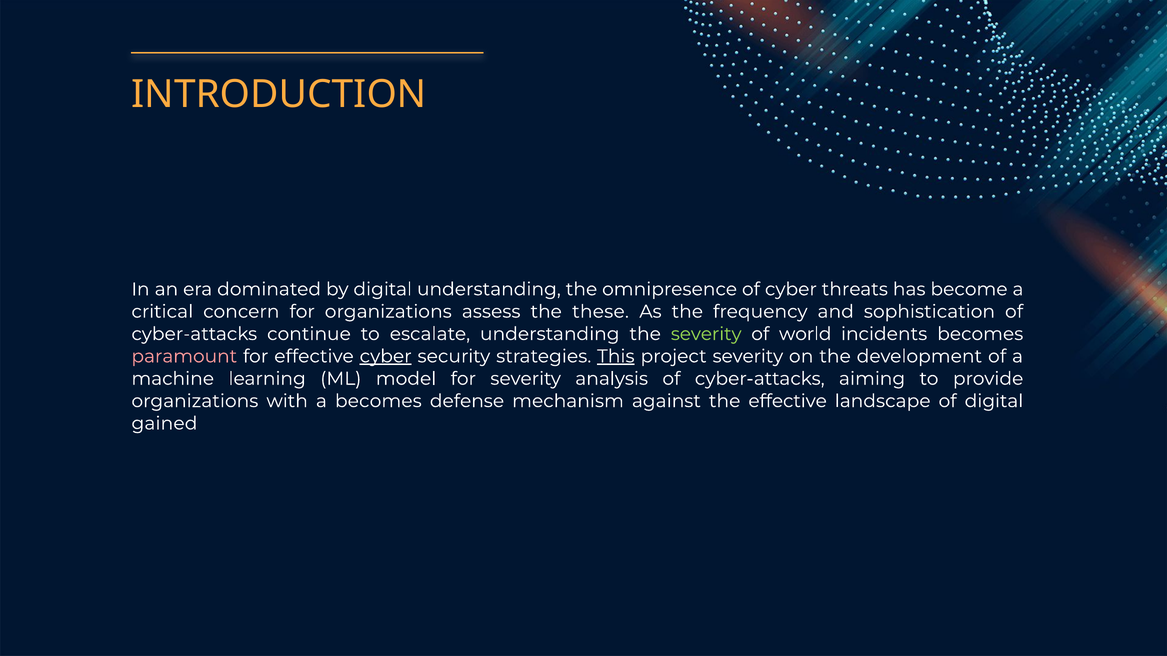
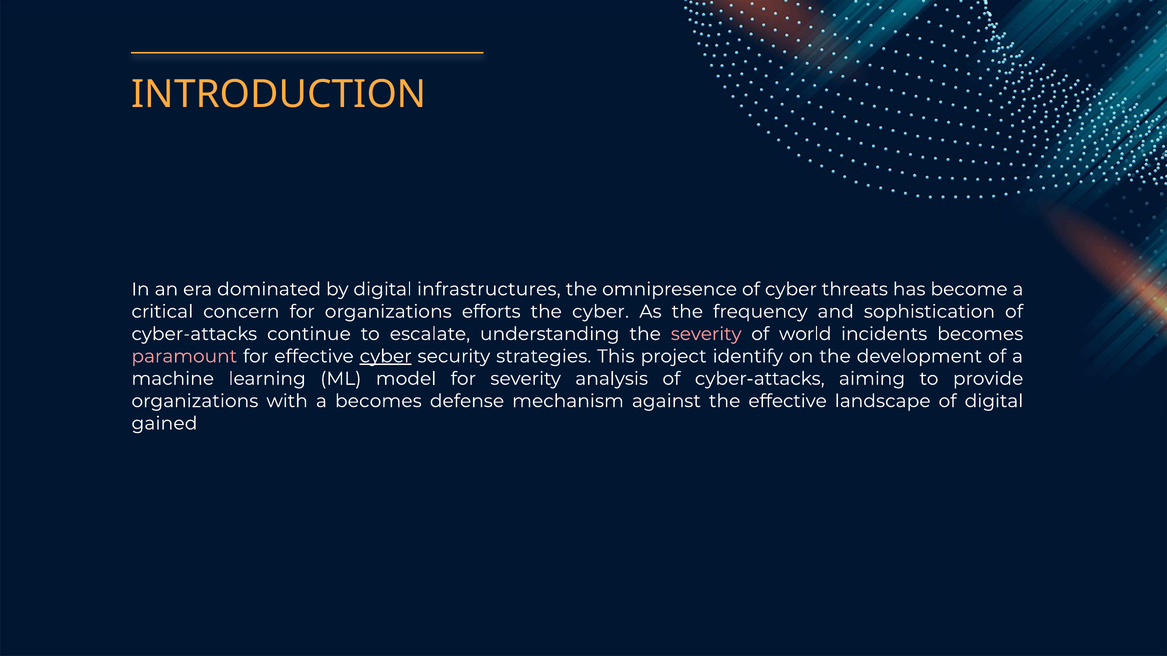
digital understanding: understanding -> infrastructures (489, 289)
assess: assess -> efforts (491, 312)
the these: these -> cyber (601, 312)
severity colour: light green -> pink (706, 334)
This underline: present -> none (616, 357)
project severity: severity -> identify (748, 357)
